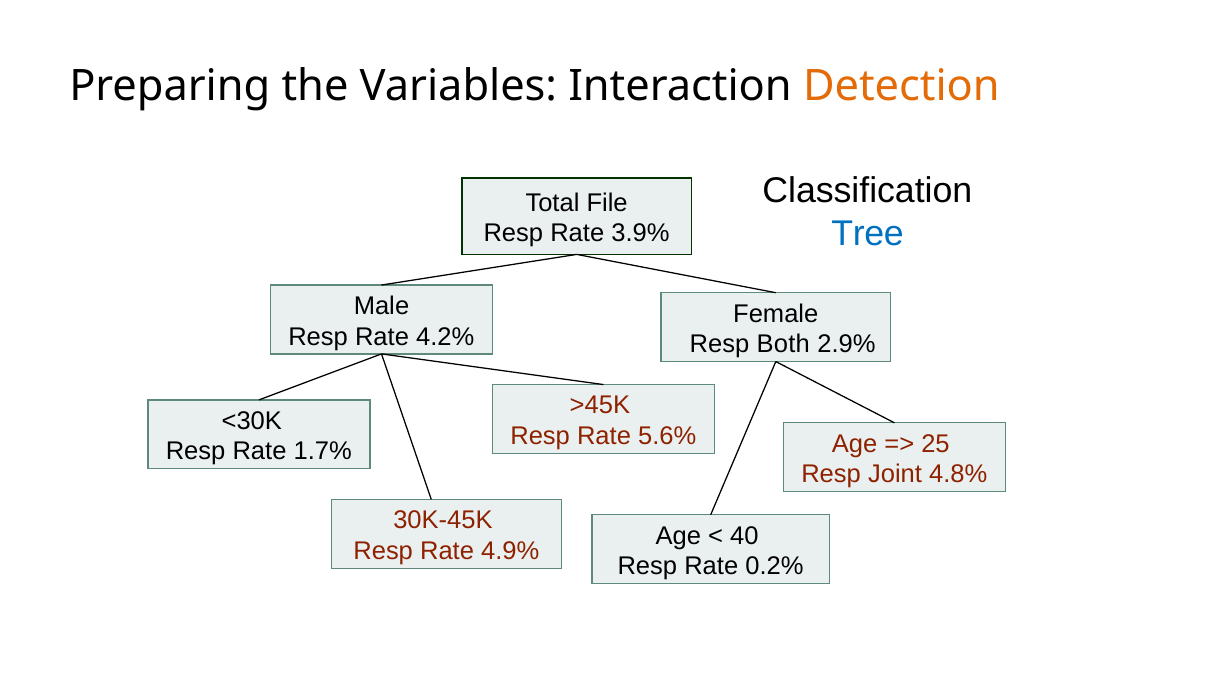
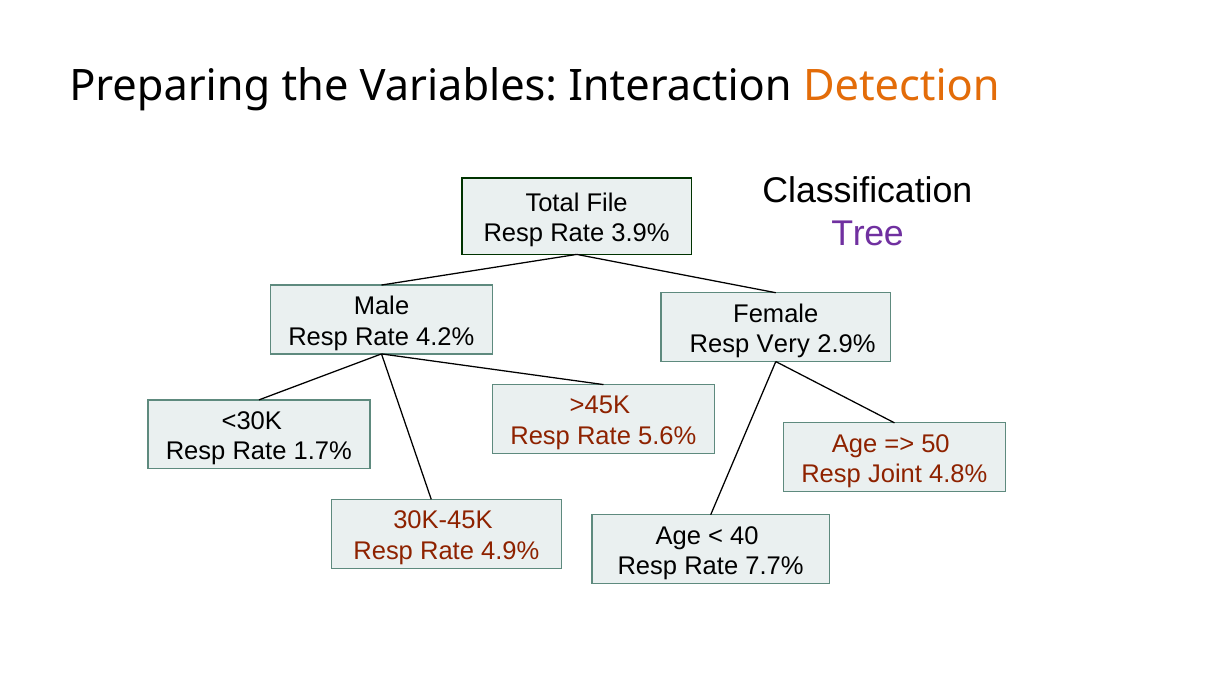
Tree colour: blue -> purple (868, 234)
Both: Both -> Very (783, 344)
25: 25 -> 50 (935, 444)
0.2%: 0.2% -> 7.7% (774, 566)
